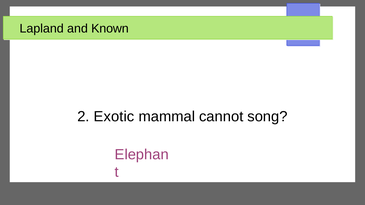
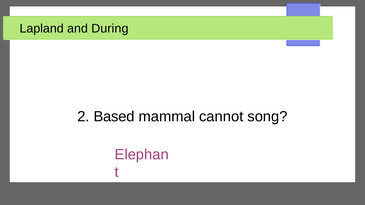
Known: Known -> During (110, 29)
Exotic: Exotic -> Based (114, 117)
